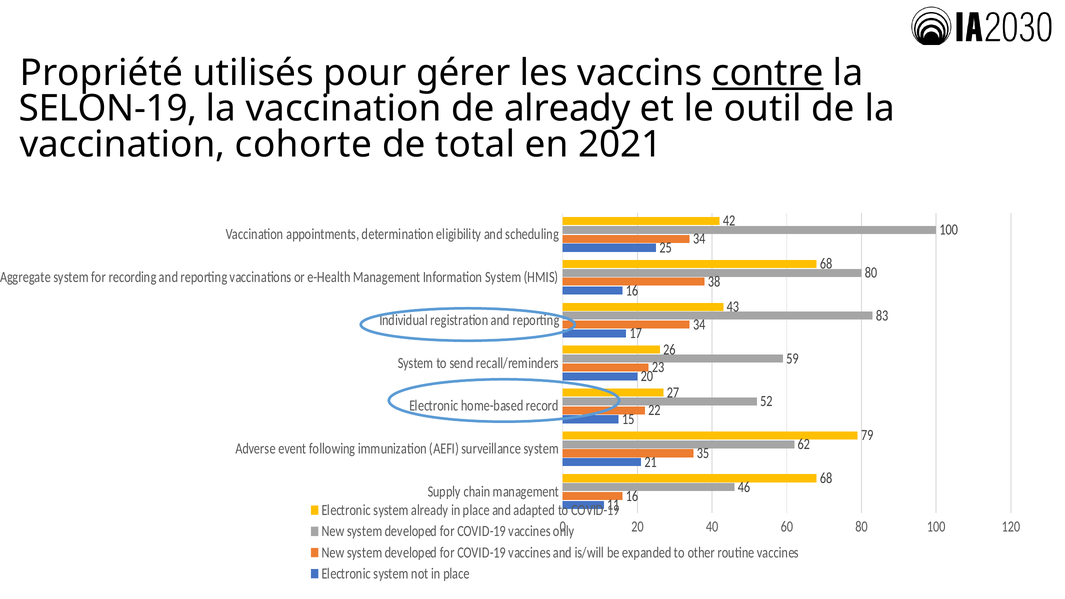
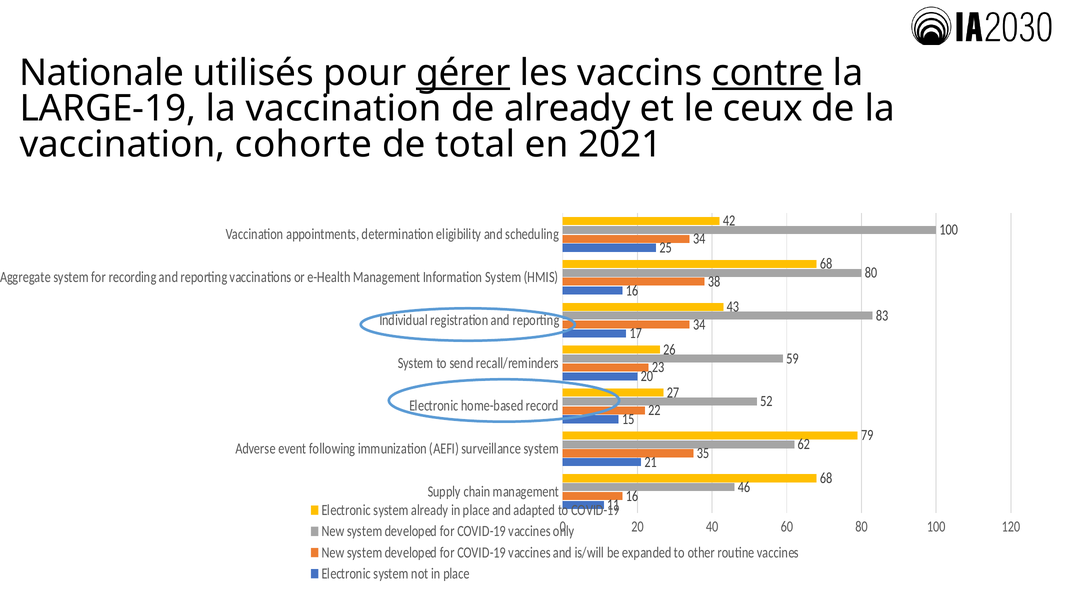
Propriété: Propriété -> Nationale (102, 73)
gérer underline: none -> present (463, 73)
SELON-19: SELON-19 -> LARGE-19 (108, 109)
outil: outil -> ceux (763, 109)
